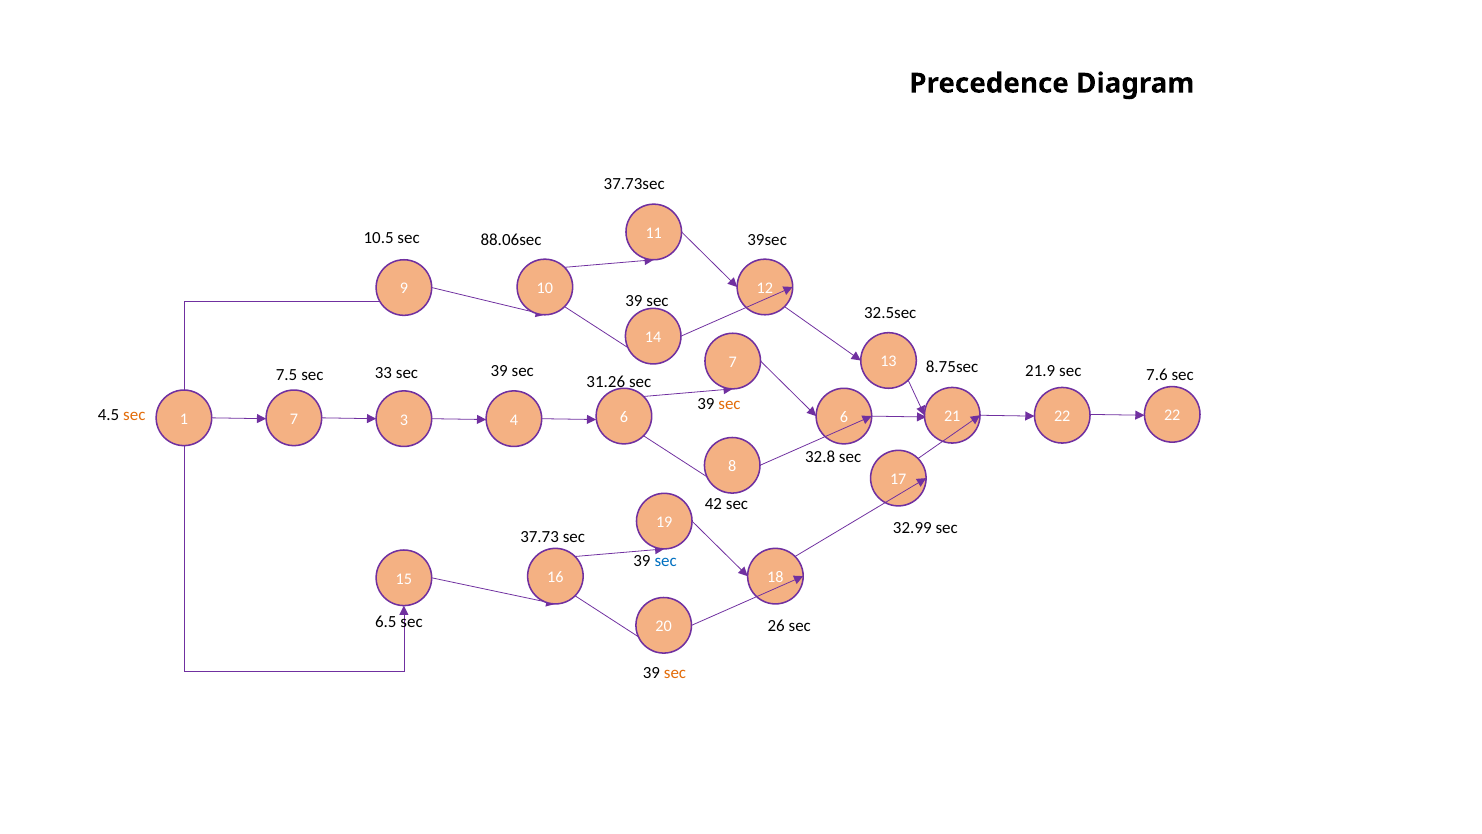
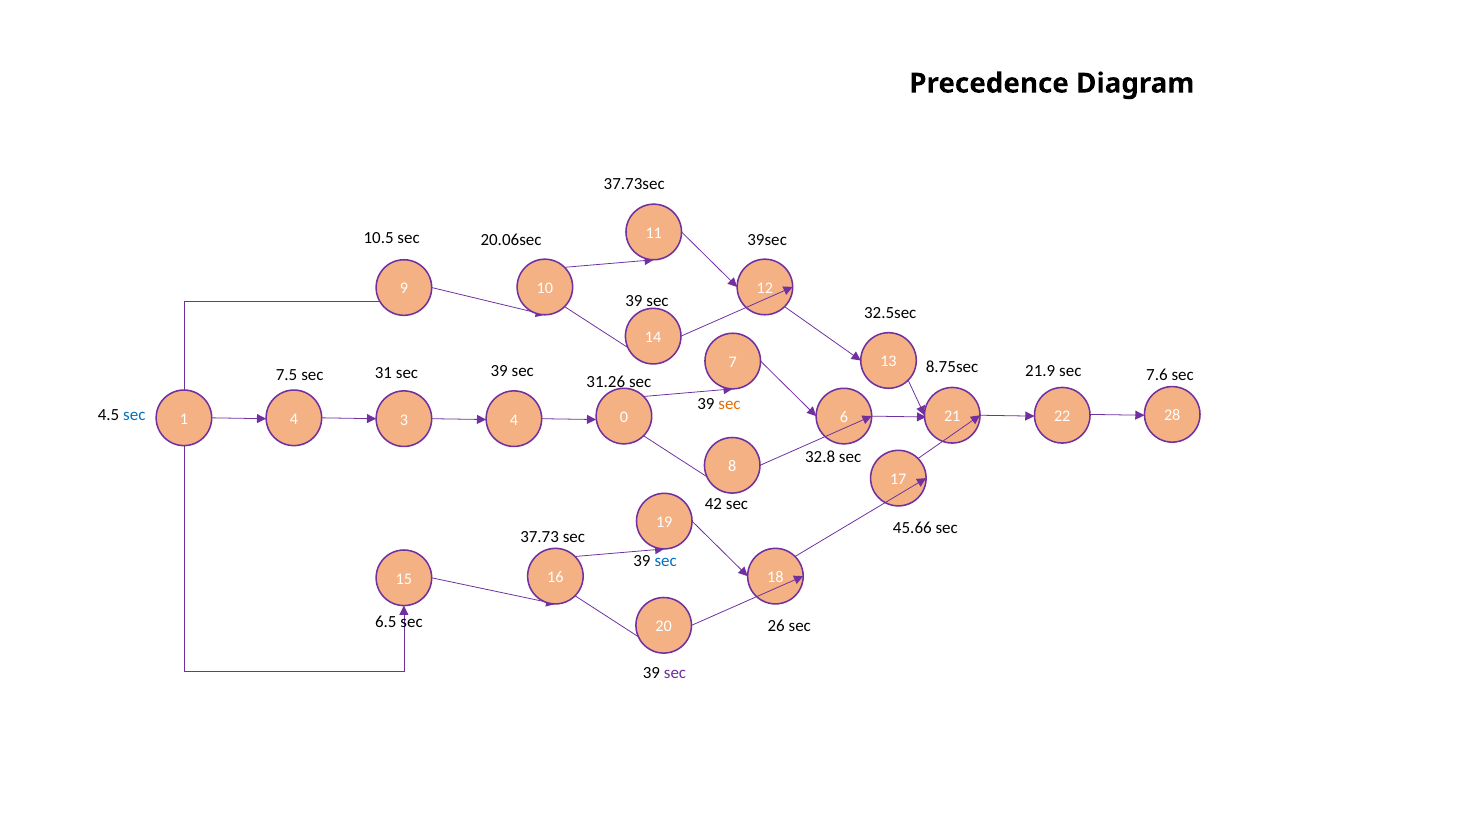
88.06sec: 88.06sec -> 20.06sec (511, 240)
33: 33 -> 31 (383, 373)
sec colour: orange -> blue (134, 415)
22 22: 22 -> 28 (1172, 415)
1 7: 7 -> 4 (294, 419)
4 6: 6 -> 0 (624, 417)
32.99: 32.99 -> 45.66 (912, 528)
sec colour: orange -> purple (675, 673)
